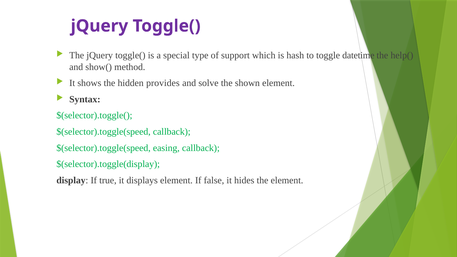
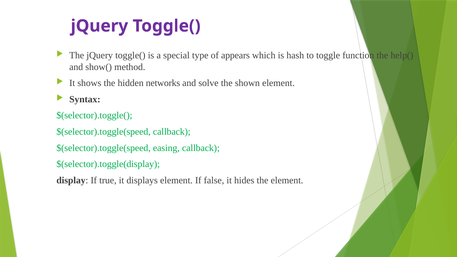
support: support -> appears (235, 55)
datetime: datetime -> function (358, 55)
provides: provides -> networks (163, 83)
